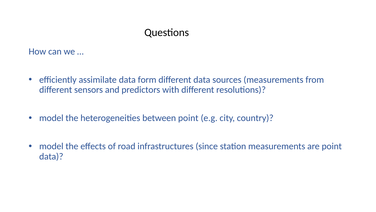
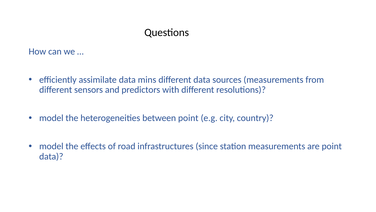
form: form -> mins (147, 80)
